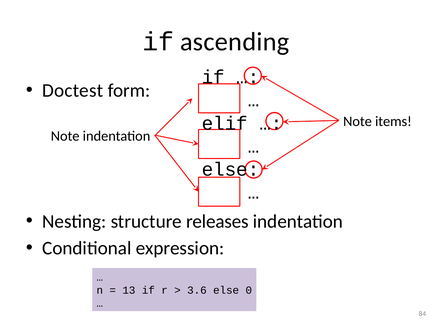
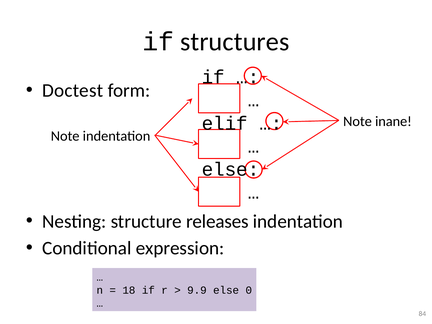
ascending: ascending -> structures (235, 42)
items: items -> inane (393, 121)
13: 13 -> 18 (129, 290)
3.6: 3.6 -> 9.9 (197, 290)
